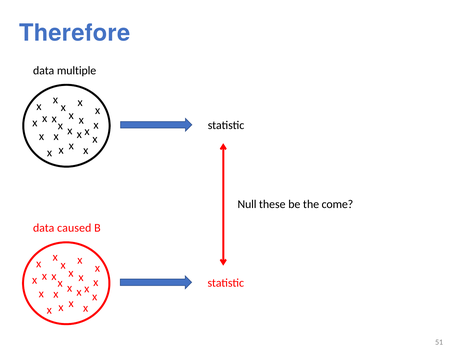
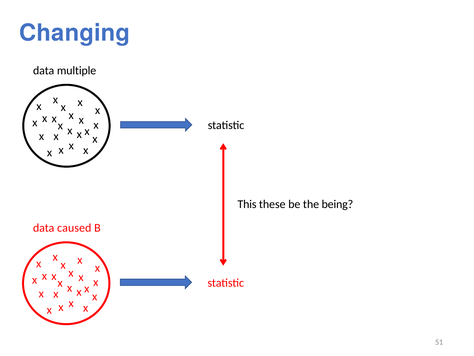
Therefore: Therefore -> Changing (75, 33)
Null: Null -> This (247, 204)
come: come -> being (337, 204)
